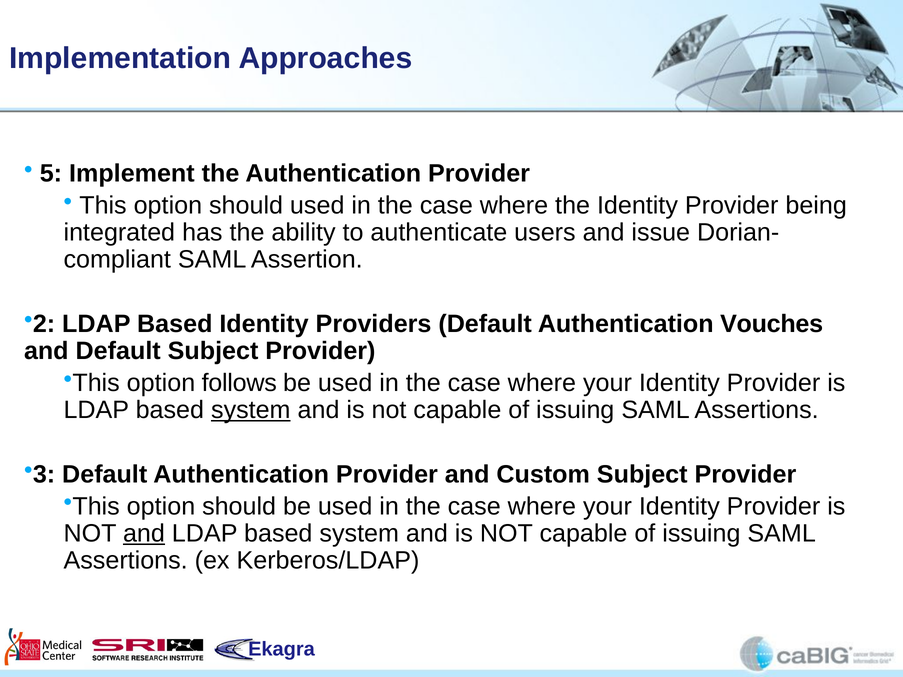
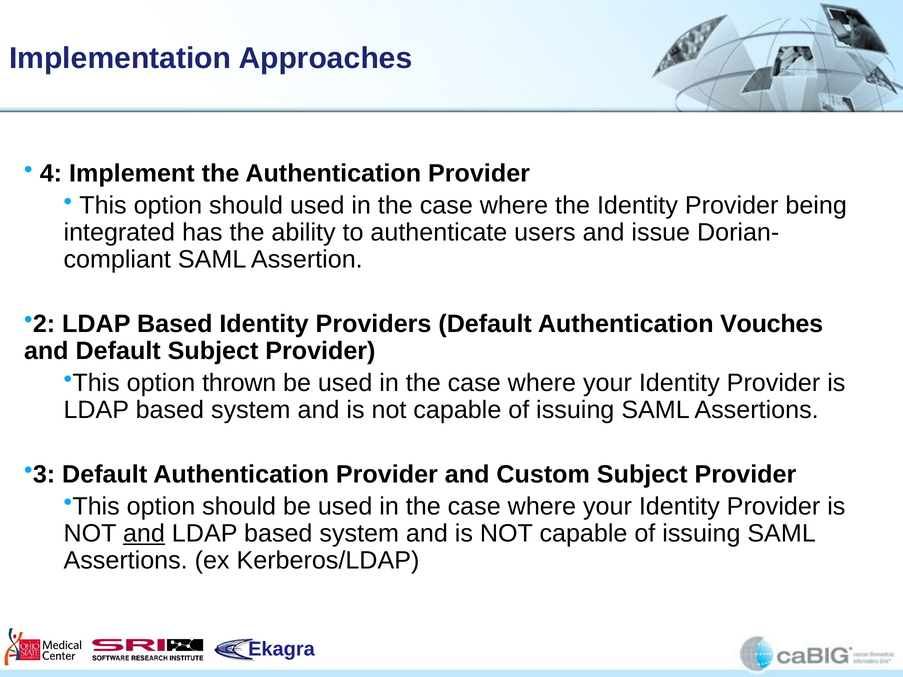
5: 5 -> 4 (51, 173)
follows: follows -> thrown (239, 383)
system underline: present -> none (251, 410)
